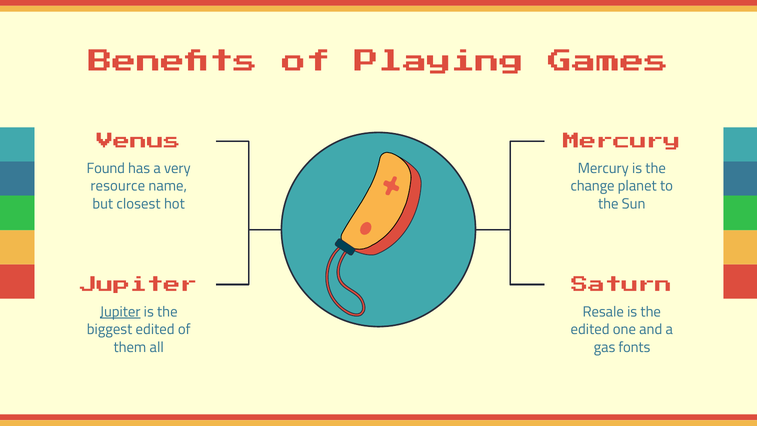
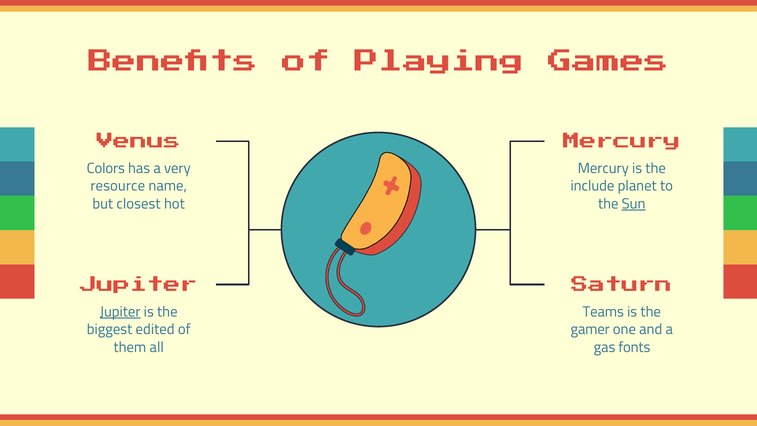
Found: Found -> Colors (106, 168)
change: change -> include (592, 186)
Sun underline: none -> present (634, 204)
Resale: Resale -> Teams (603, 312)
edited: edited -> gamer (590, 329)
